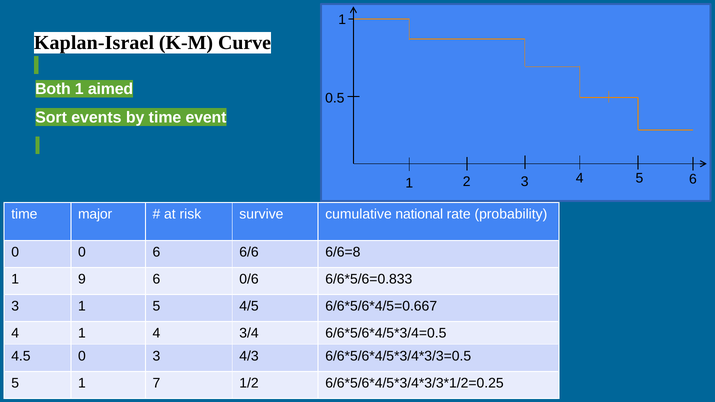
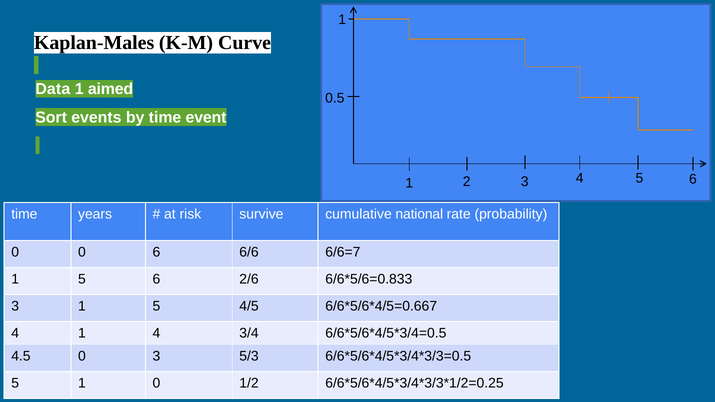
Kaplan-Israel: Kaplan-Israel -> Kaplan-Males (94, 43)
Both: Both -> Data (53, 89)
major: major -> years (95, 214)
6/6=8: 6/6=8 -> 6/6=7 (343, 252)
9: 9 -> 5 (82, 279)
0/6: 0/6 -> 2/6 (249, 279)
4/3: 4/3 -> 5/3 (249, 356)
1 7: 7 -> 0 (156, 383)
